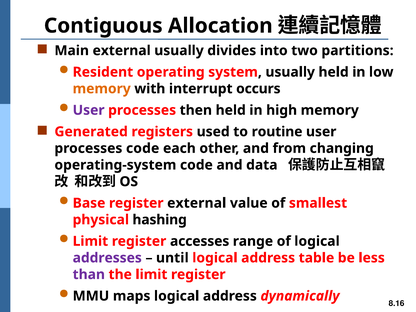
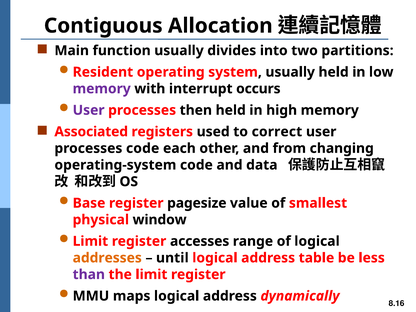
Main external: external -> function (122, 51)
memory colour: orange -> purple (102, 89)
Generated: Generated -> Associated (91, 132)
routine: routine -> correct (277, 132)
register external: external -> pagesize (197, 203)
hashing: hashing -> window (160, 220)
addresses colour: purple -> orange (107, 258)
